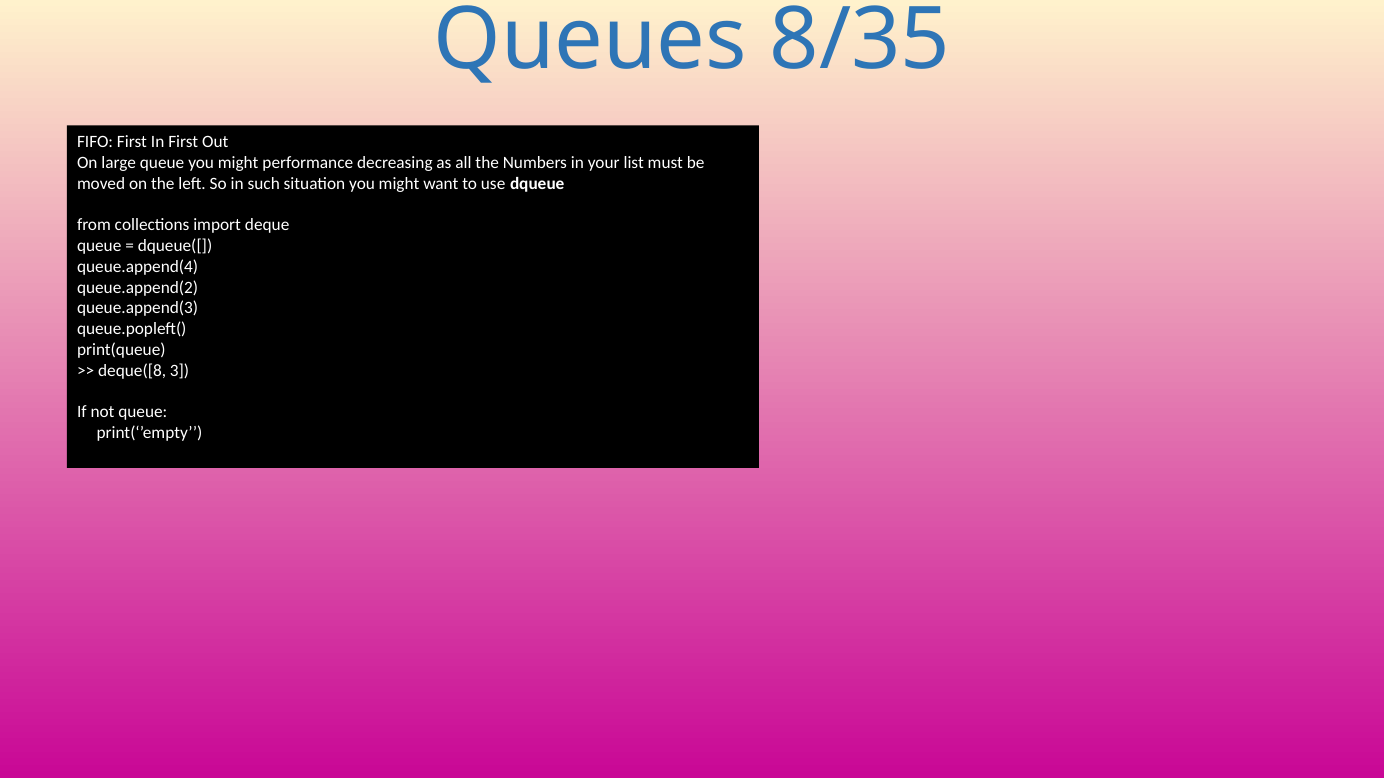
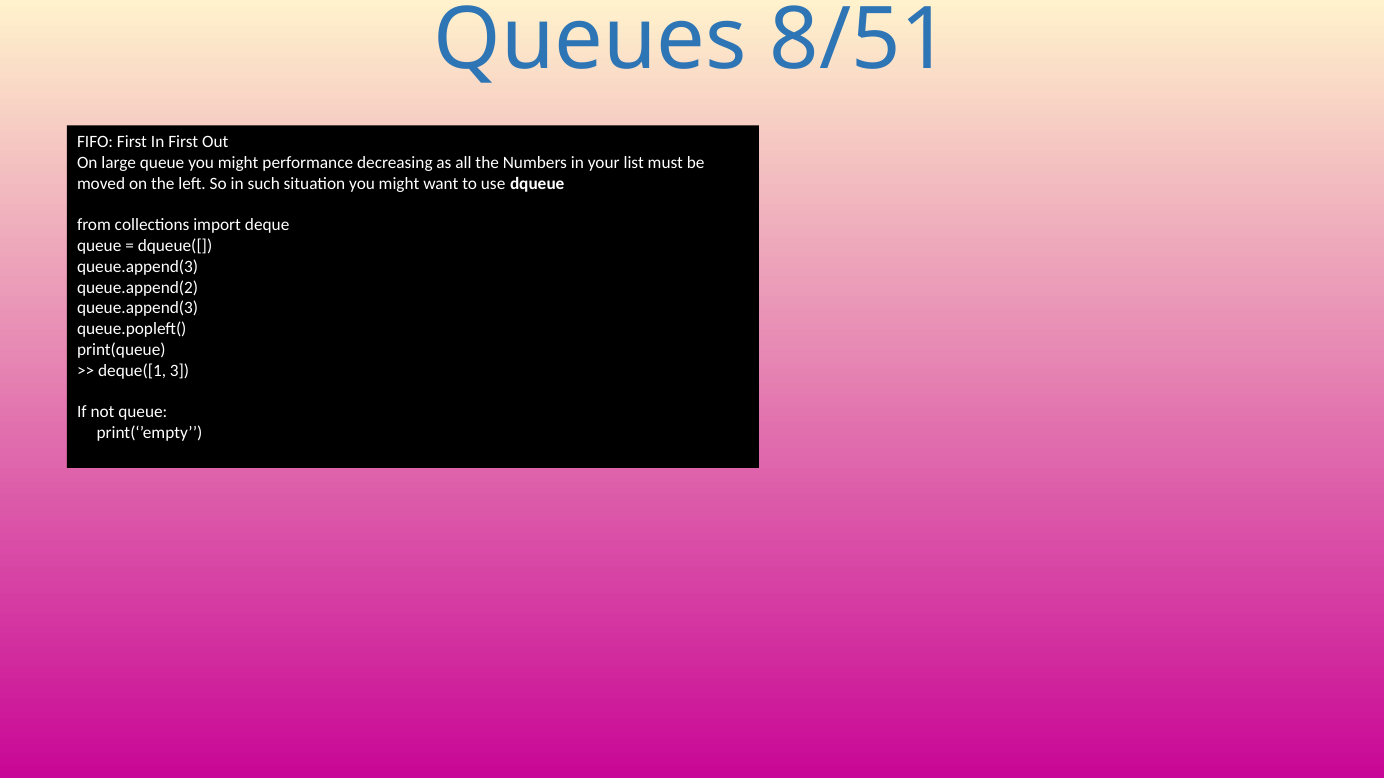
8/35: 8/35 -> 8/51 (860, 40)
queue.append(4: queue.append(4 -> queue.append(3 (138, 267)
deque([8: deque([8 -> deque([1 (132, 370)
